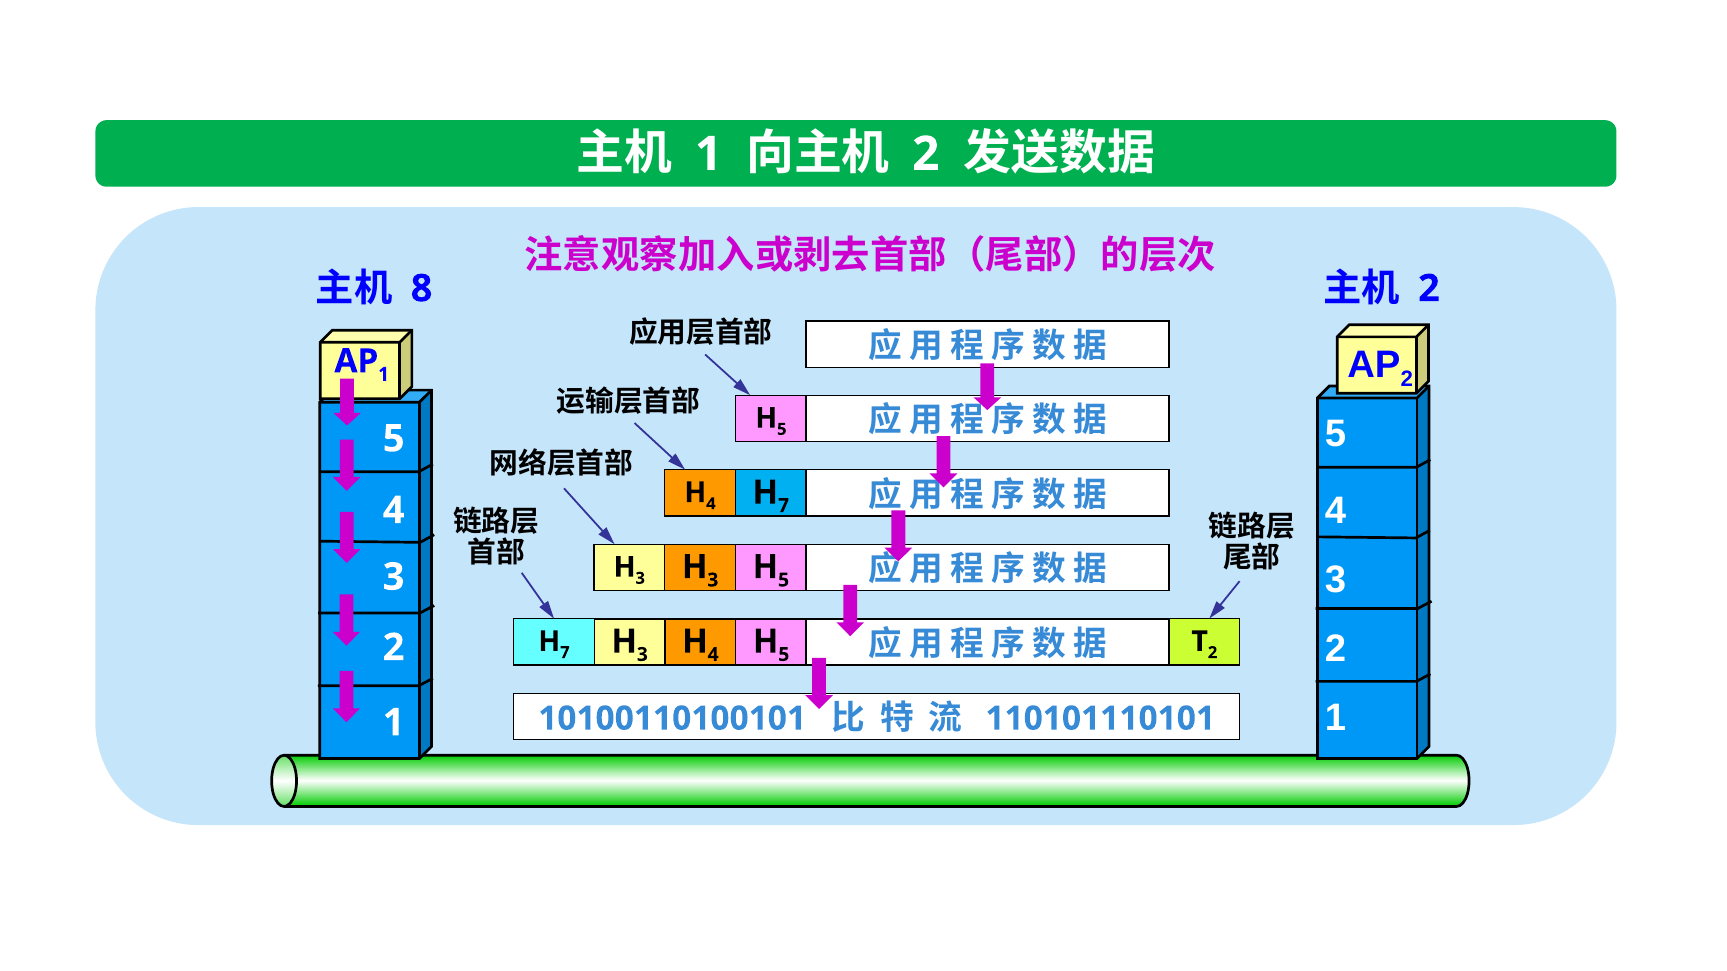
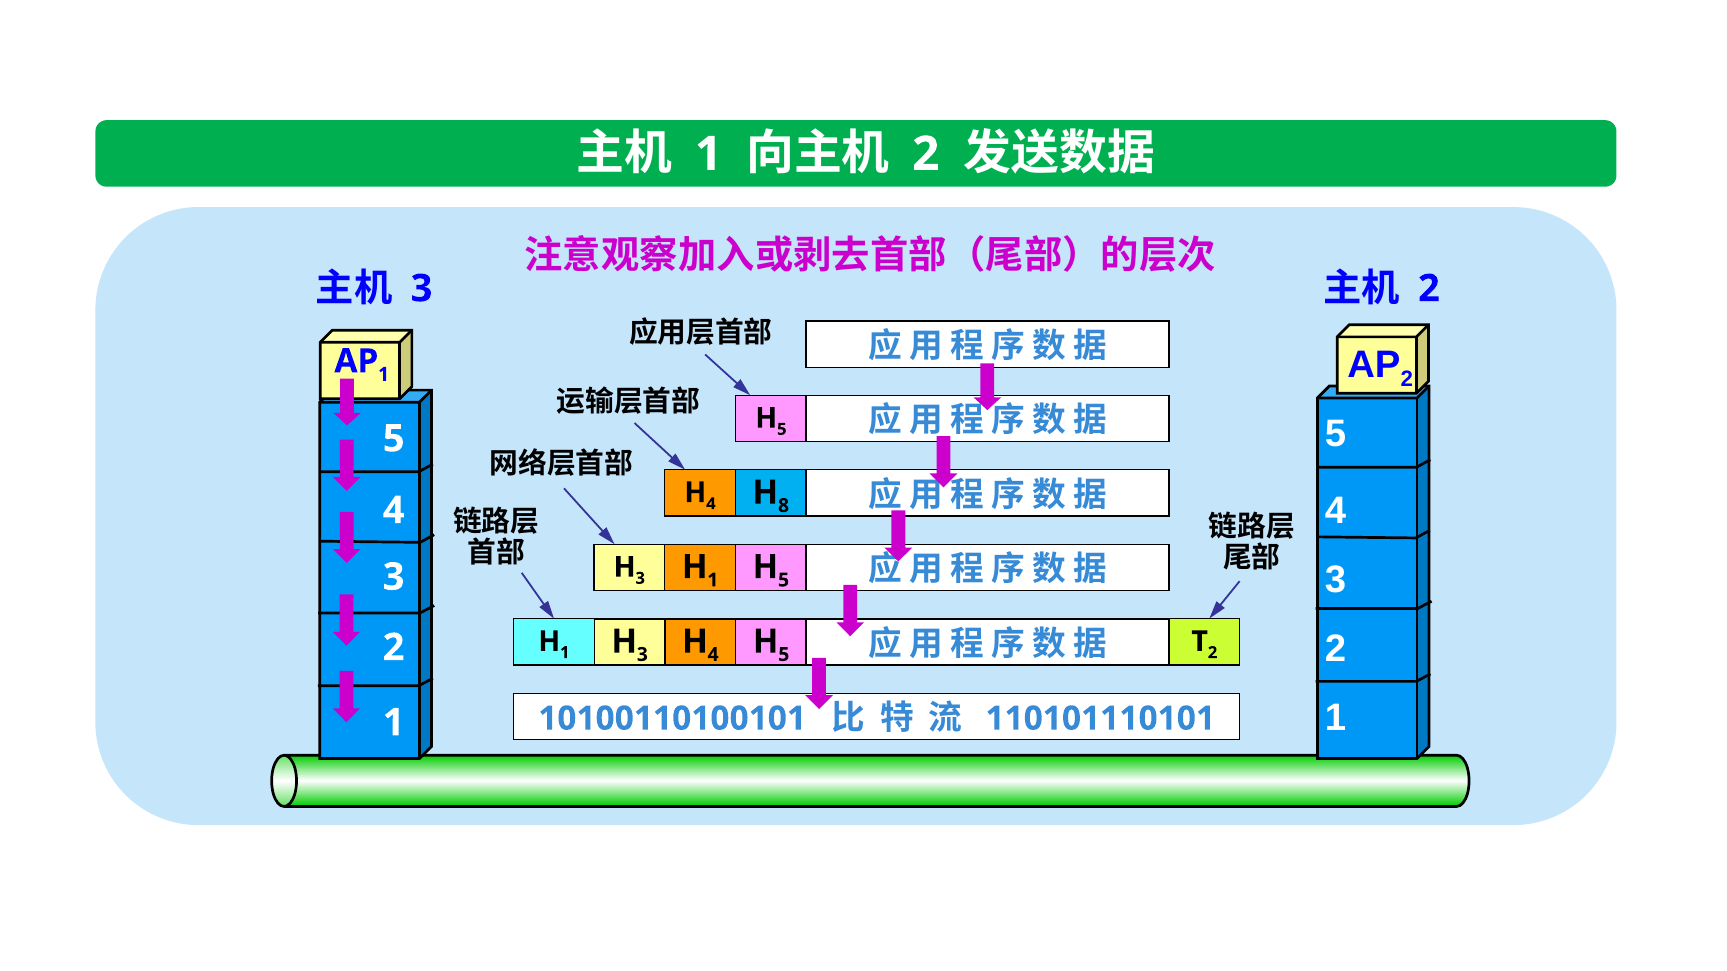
8: 8 -> 3 (422, 289)
7: 7 -> 8 (784, 506)
3: 3 -> 1 (713, 580)
7: 7 -> 1 (565, 653)
